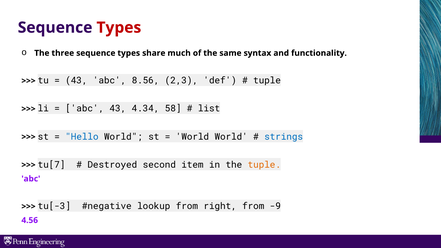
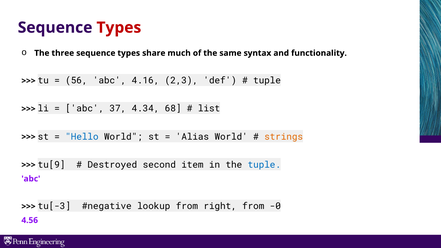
43: 43 -> 56 (76, 81)
8.56: 8.56 -> 4.16 (145, 81)
abc 43: 43 -> 37 (118, 109)
58: 58 -> 68 (173, 109)
World: World -> Alias (192, 137)
strings colour: blue -> orange (284, 137)
tu[7: tu[7 -> tu[9 (52, 165)
tuple colour: orange -> blue (264, 165)
-9: -9 -> -0 (275, 206)
